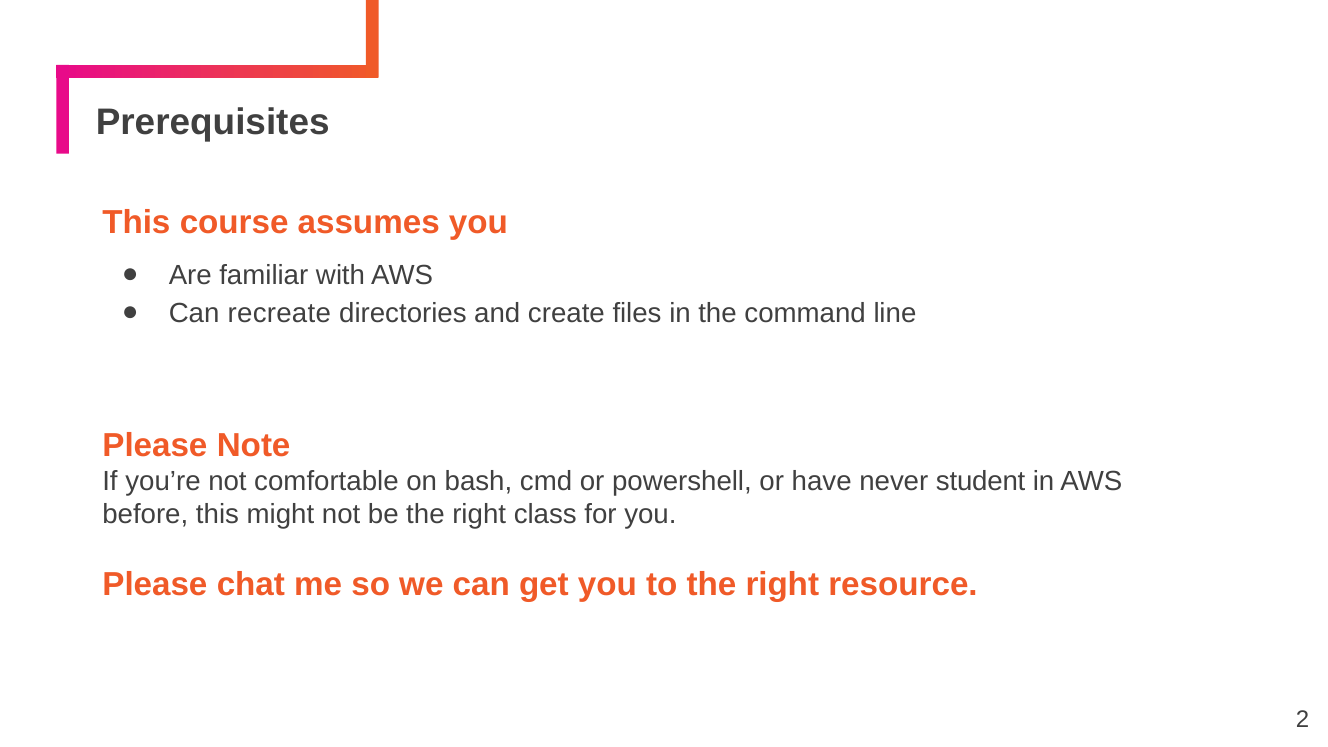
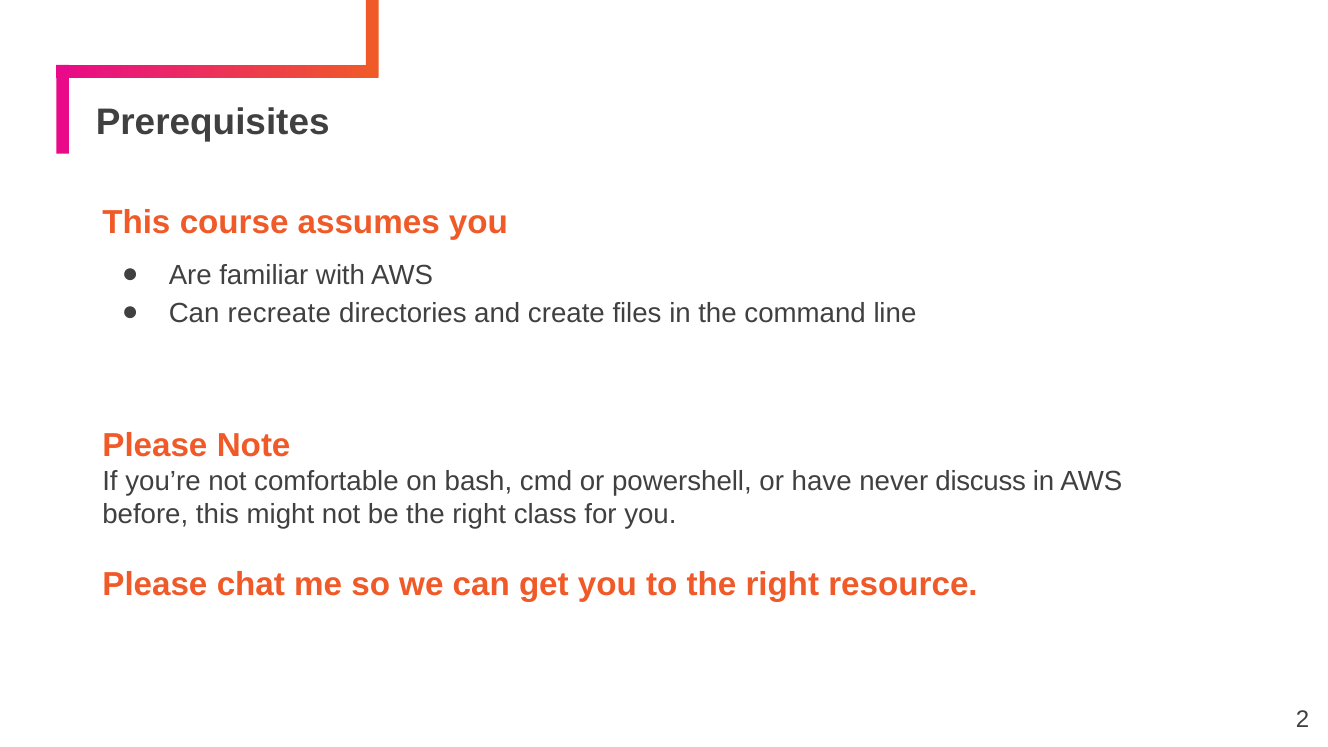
student: student -> discuss (981, 482)
